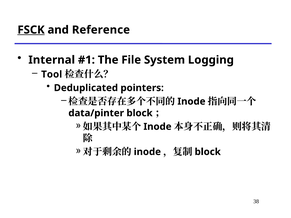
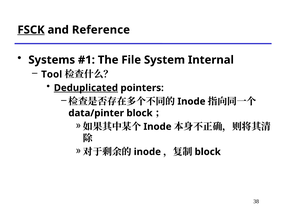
Internal: Internal -> Systems (52, 60)
Logging: Logging -> Internal (211, 60)
Deduplicated underline: none -> present (86, 88)
